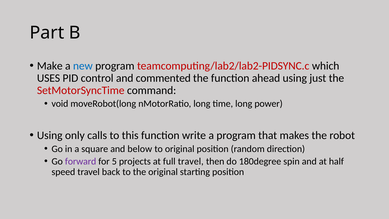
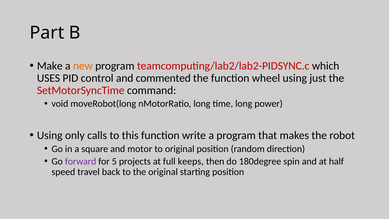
new colour: blue -> orange (83, 66)
ahead: ahead -> wheel (266, 78)
below: below -> motor (140, 149)
full travel: travel -> keeps (191, 161)
